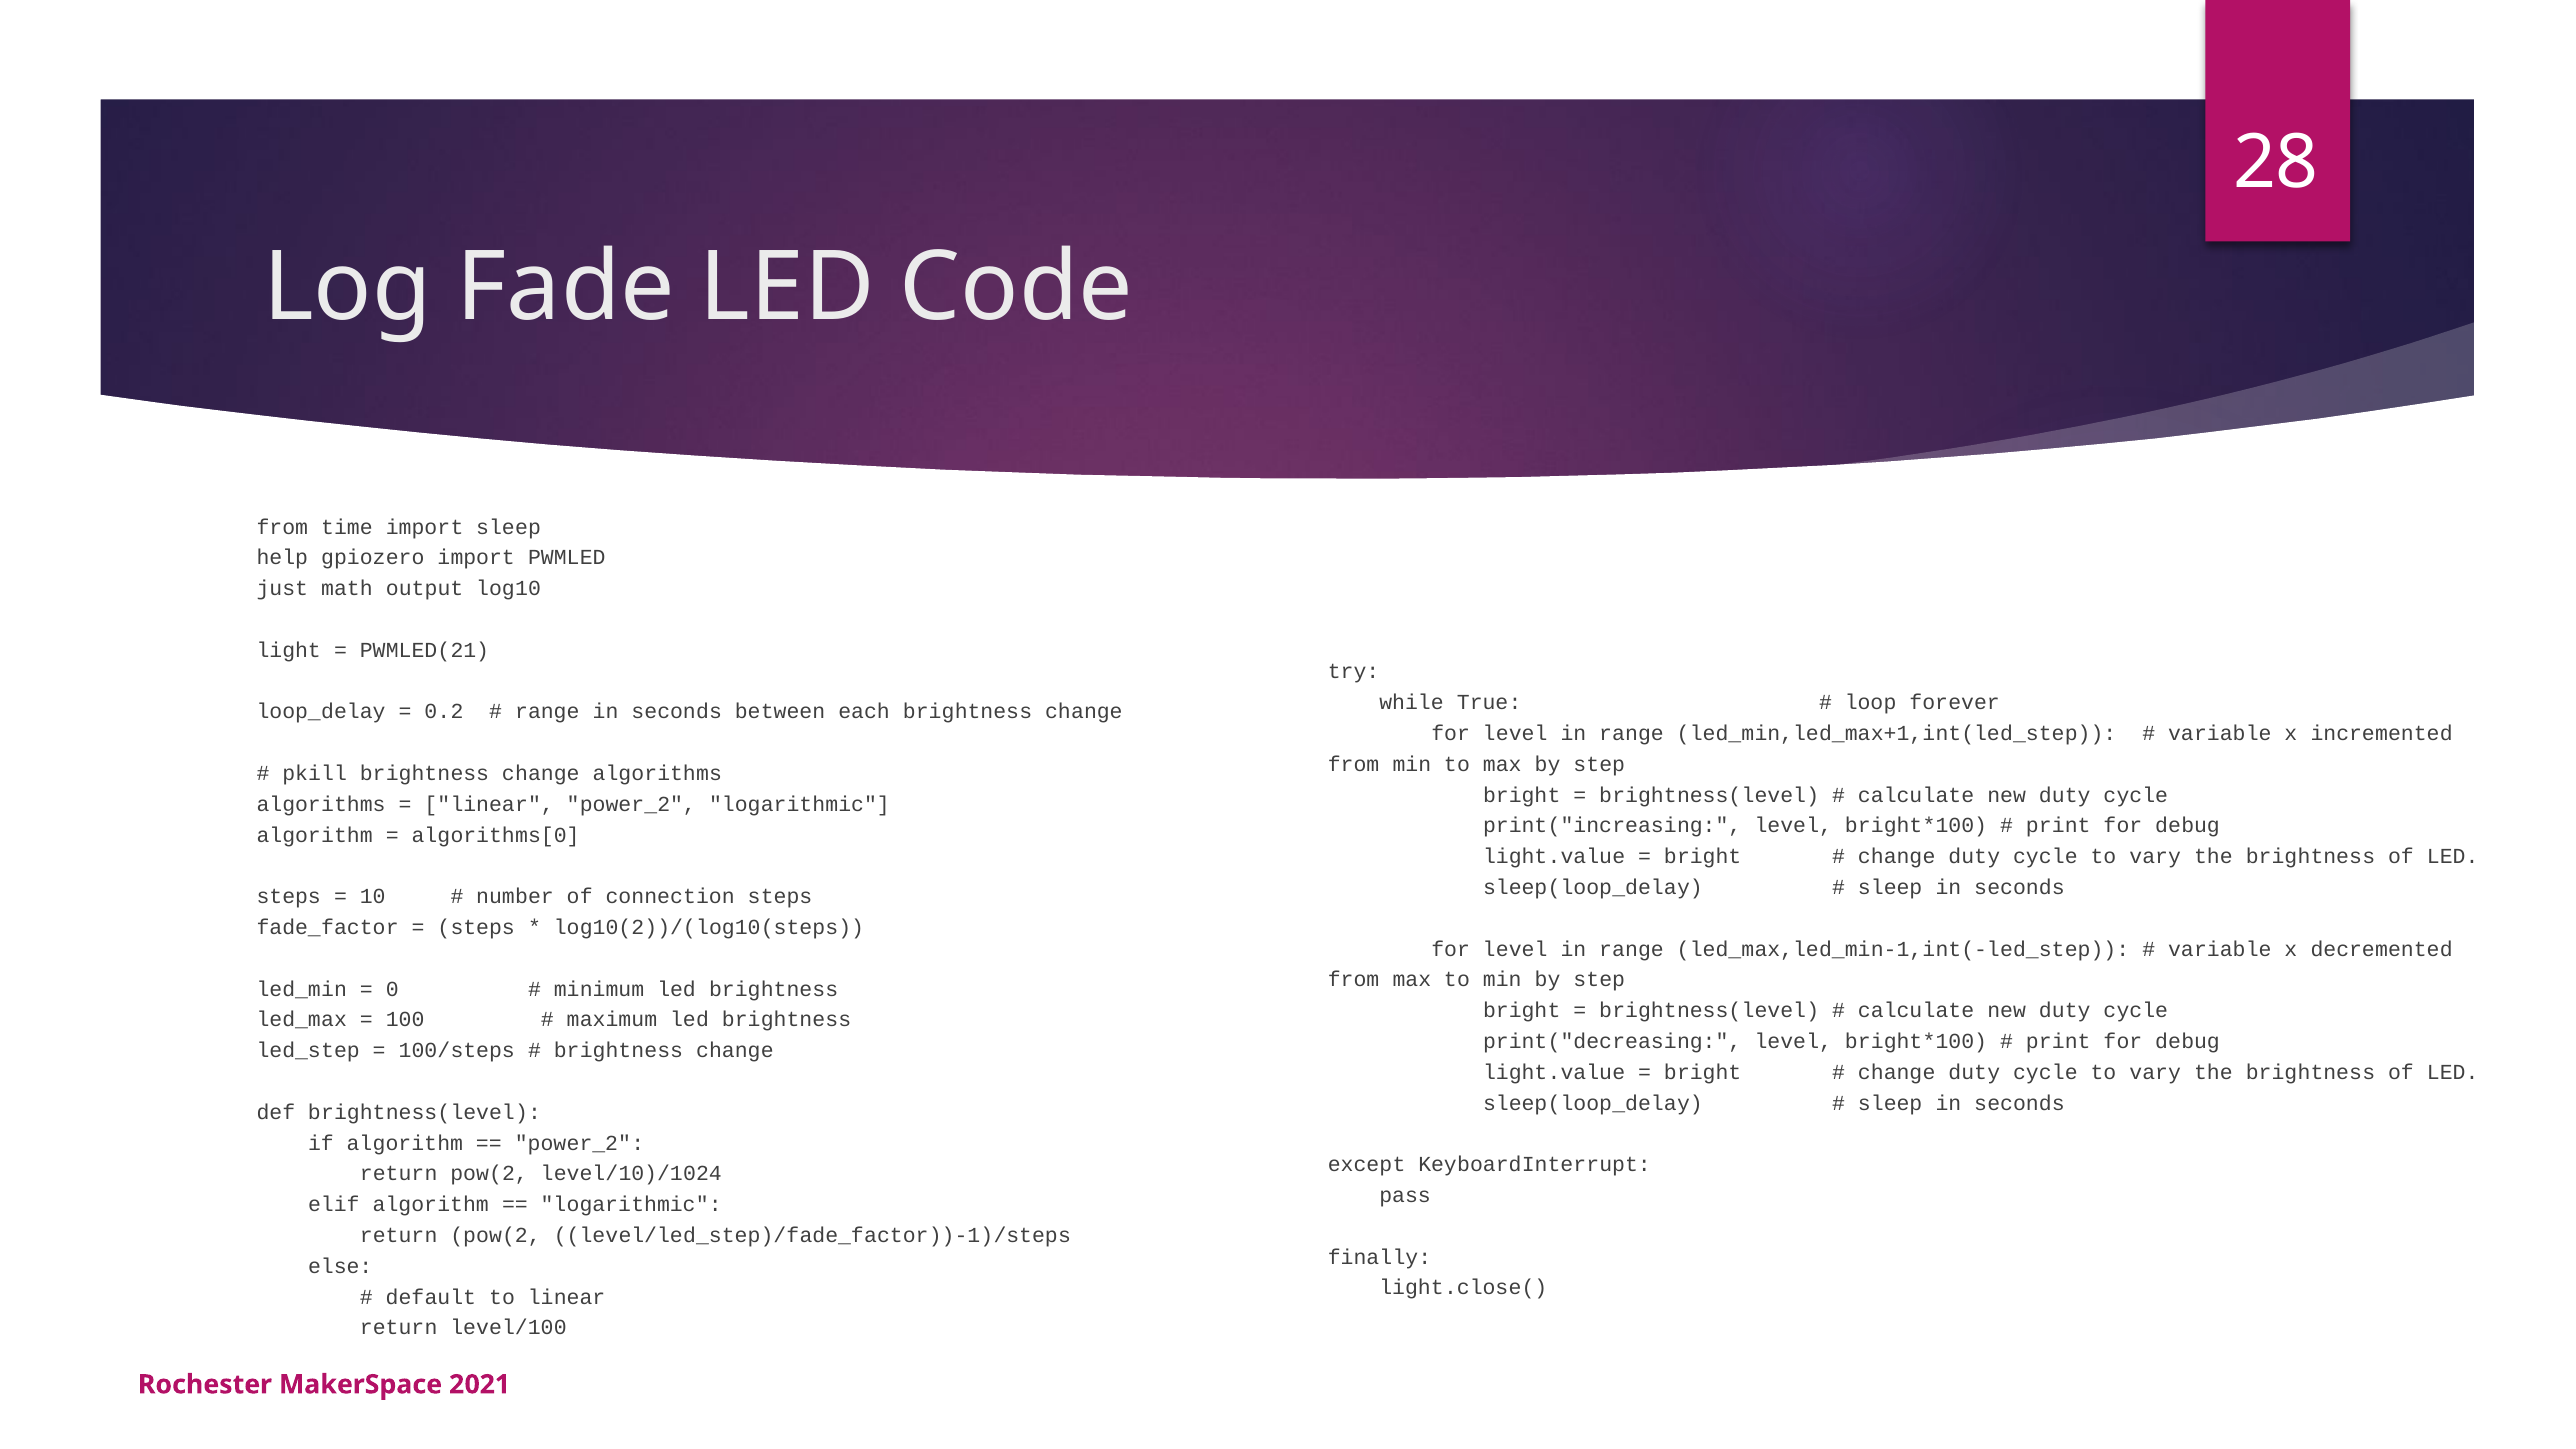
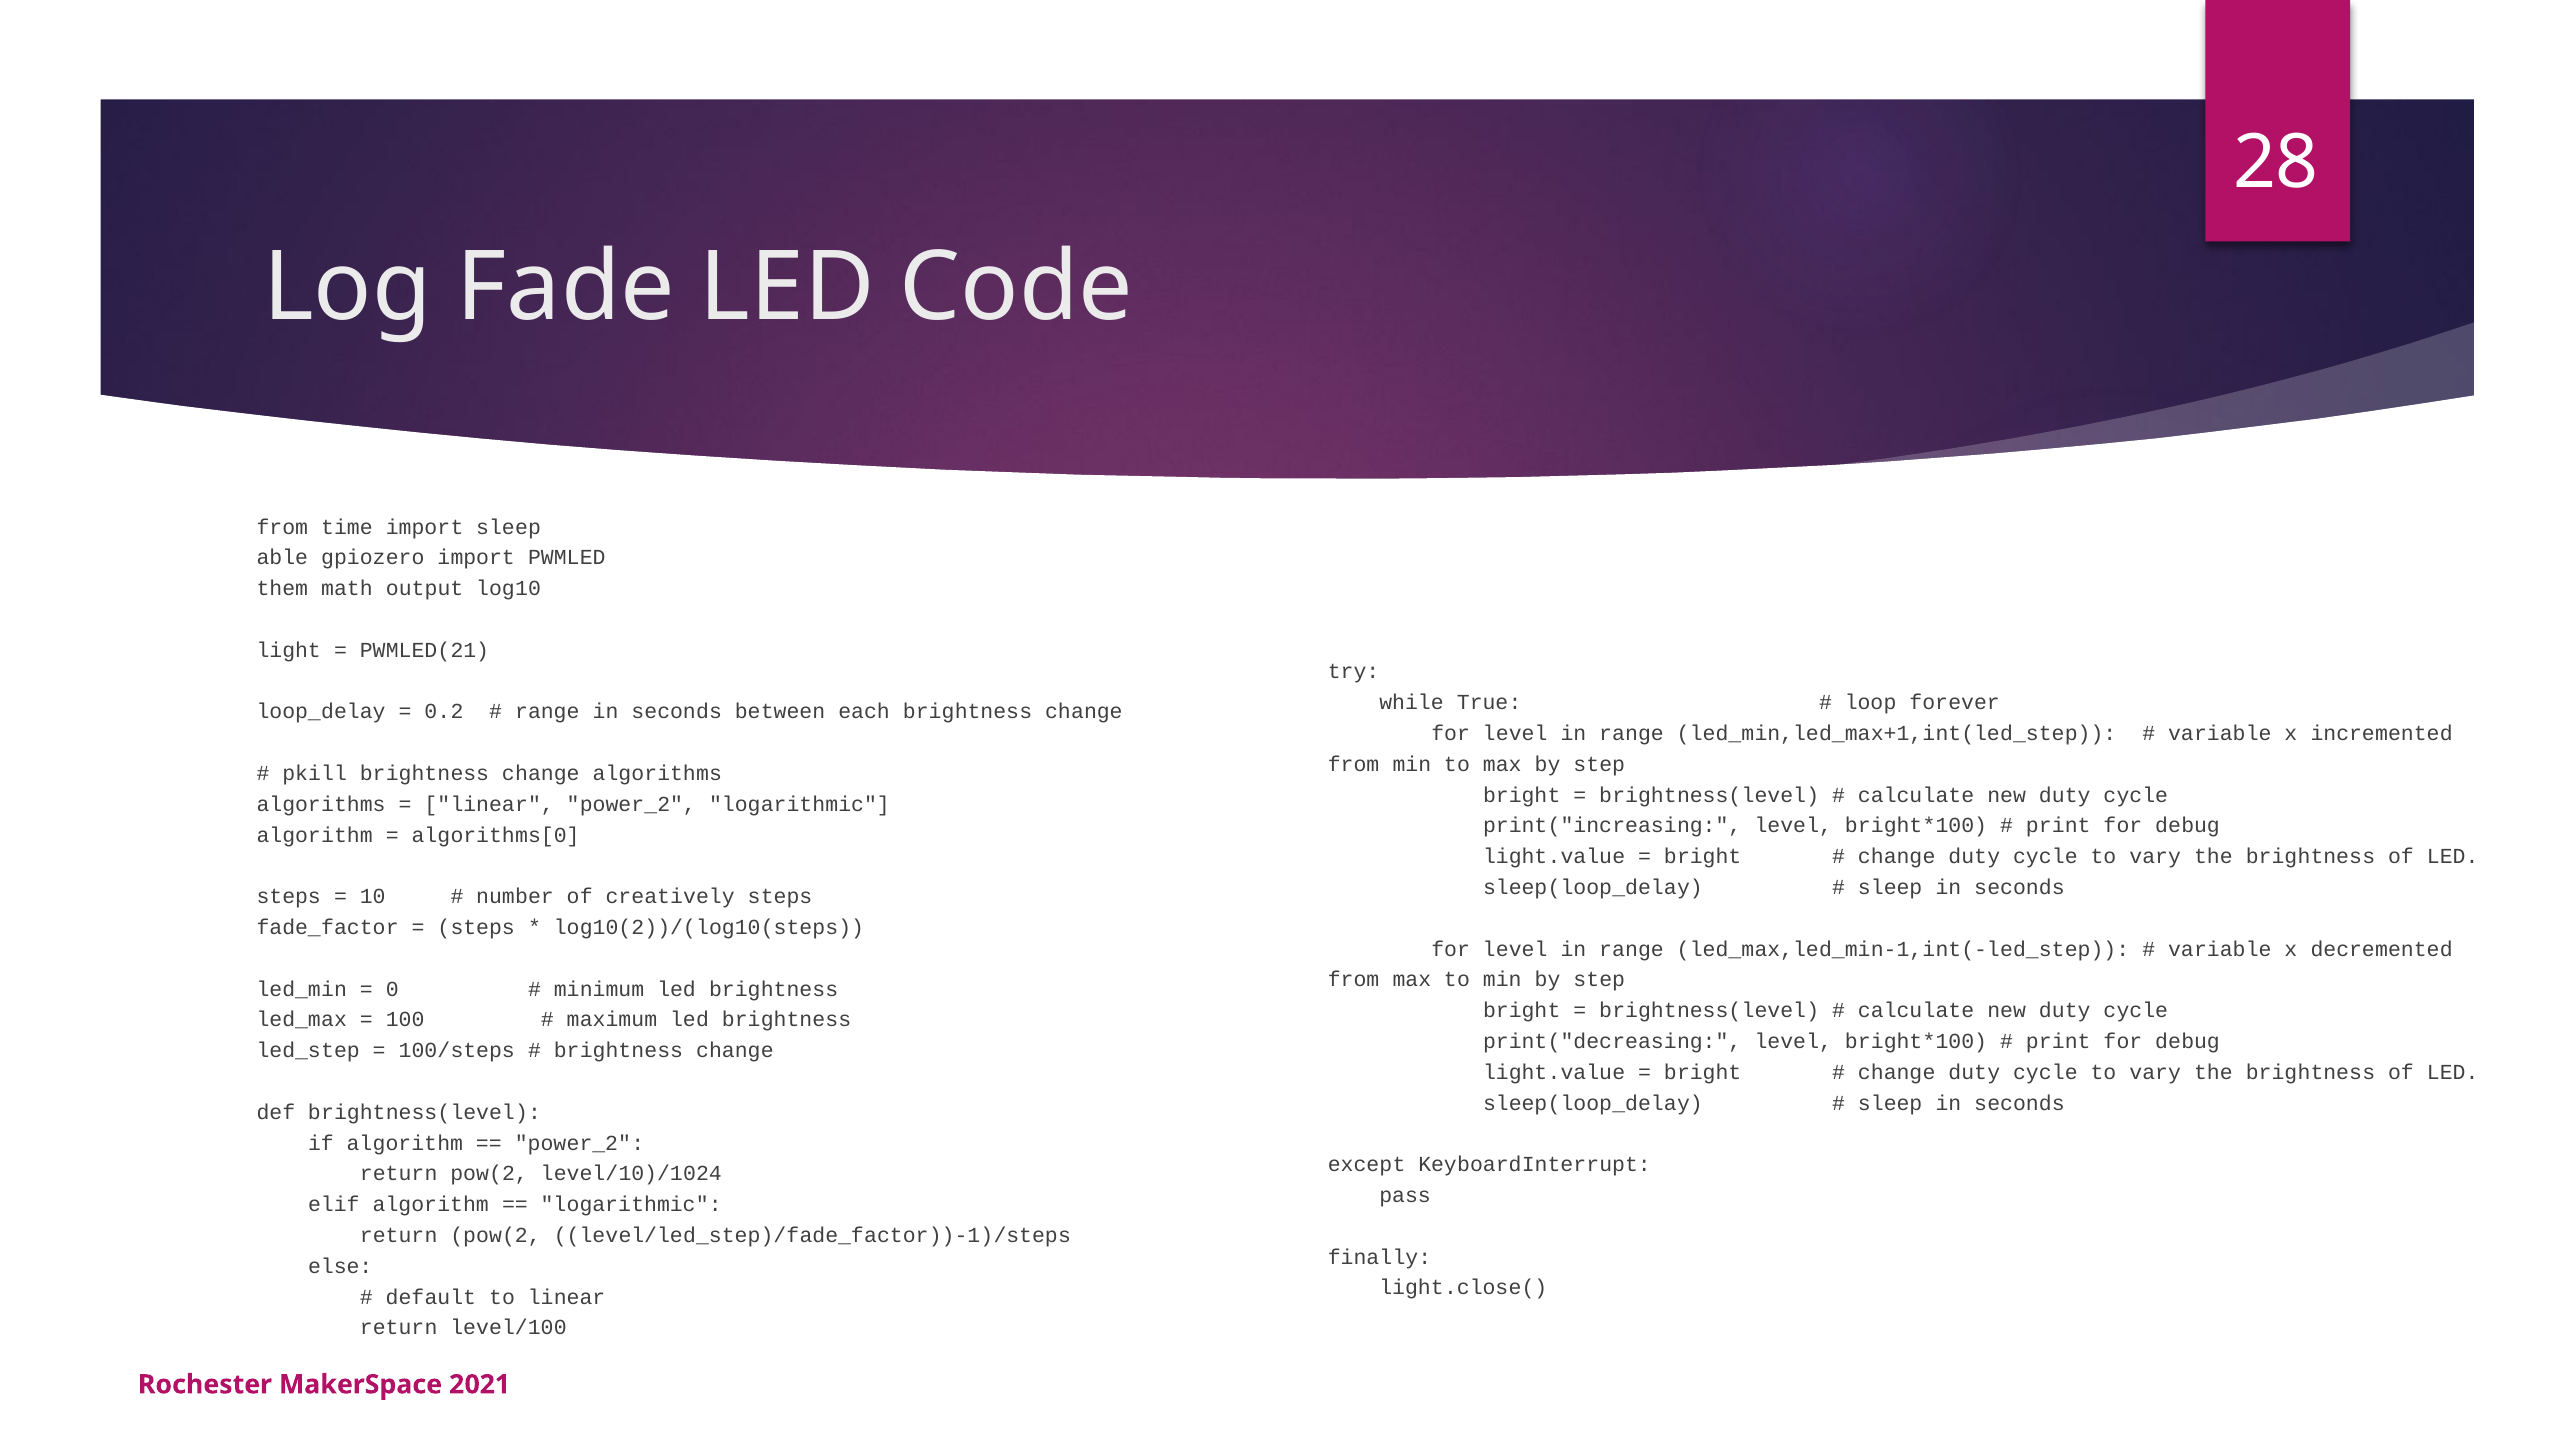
help: help -> able (282, 558)
just: just -> them (282, 589)
connection: connection -> creatively (670, 897)
